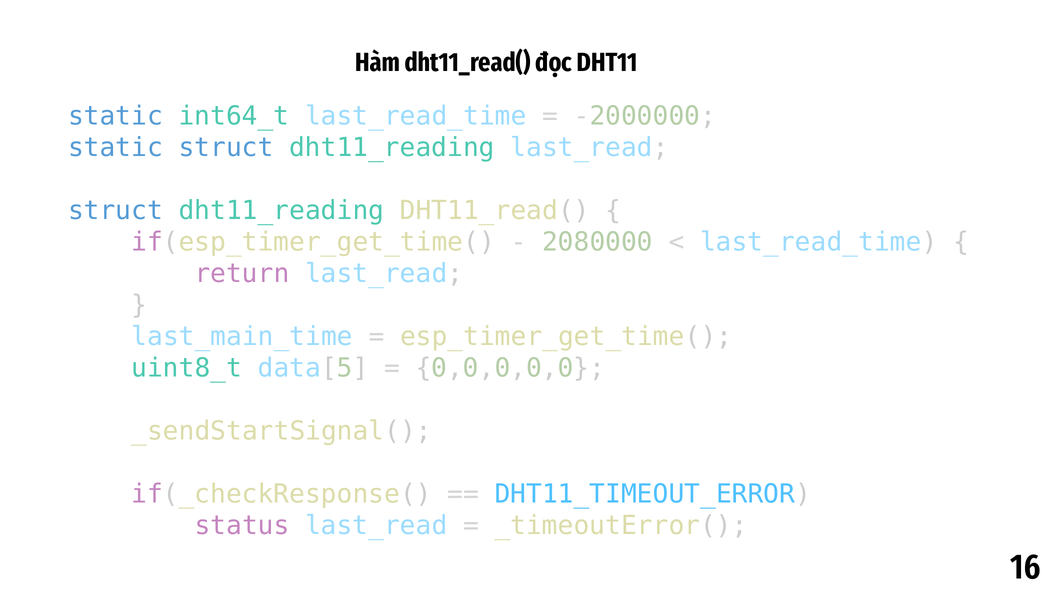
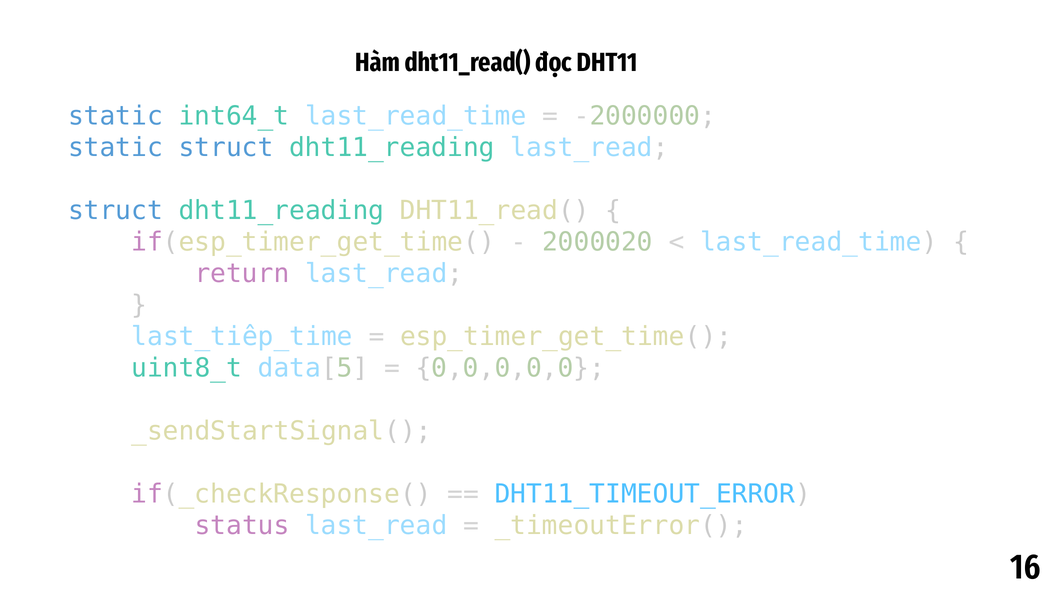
2080000: 2080000 -> 2000020 (597, 242)
last_main_time: last_main_time -> last_tiếp_time (242, 337)
